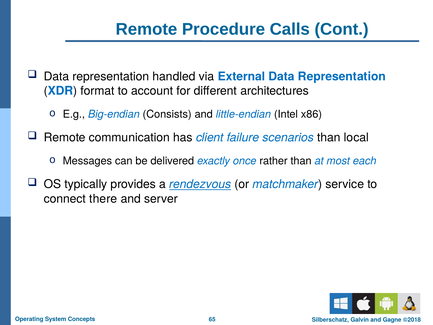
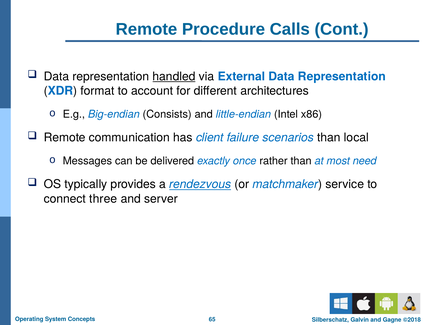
handled underline: none -> present (174, 76)
each: each -> need (365, 161)
there: there -> three (103, 199)
